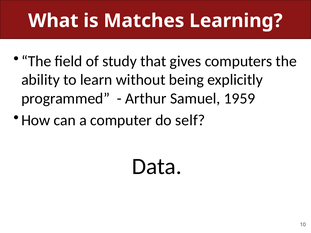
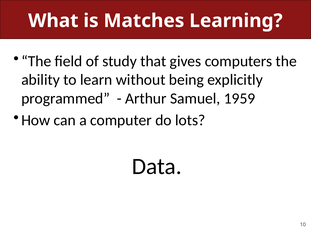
self: self -> lots (190, 120)
